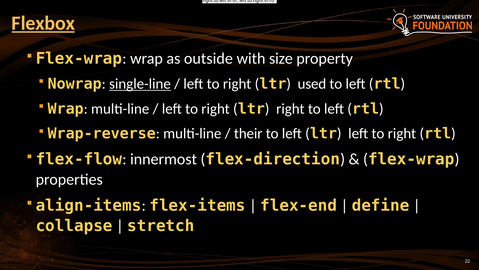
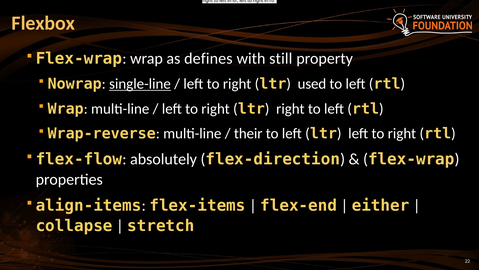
Flexbox underline: present -> none (43, 23)
outside: outside -> defines (208, 58)
size: size -> still (281, 58)
innermost: innermost -> absolutely (164, 159)
define: define -> either (381, 205)
